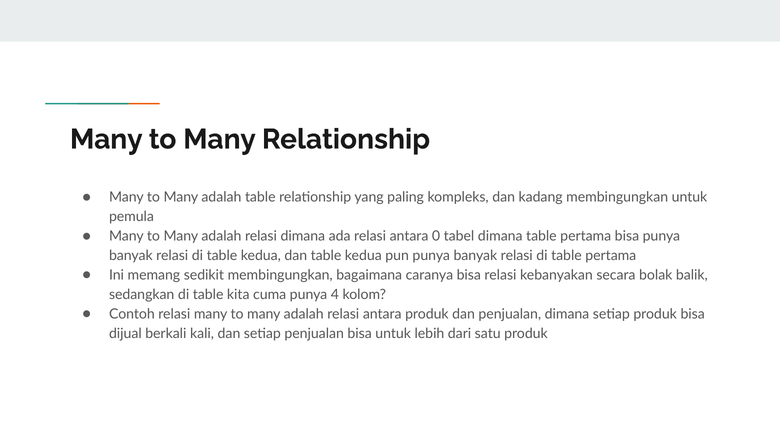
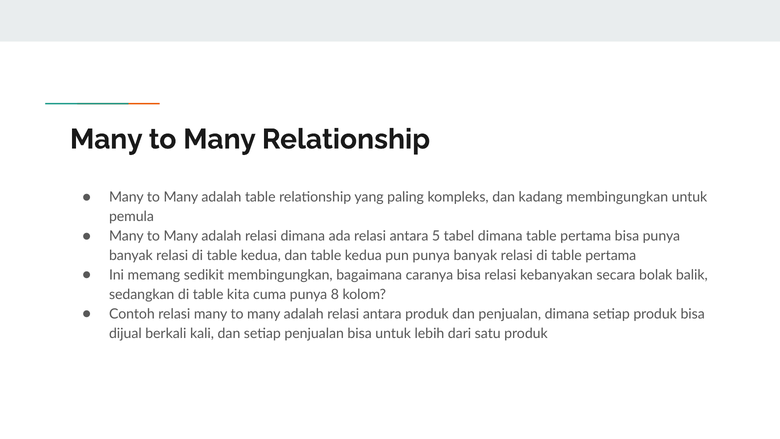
0: 0 -> 5 (436, 236)
4: 4 -> 8 (335, 294)
